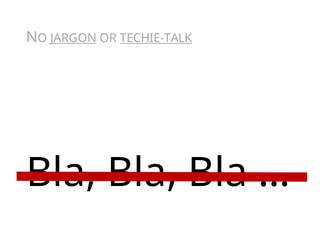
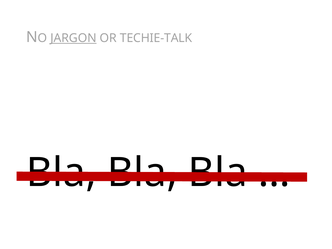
TECHIE-TALK underline: present -> none (156, 38)
